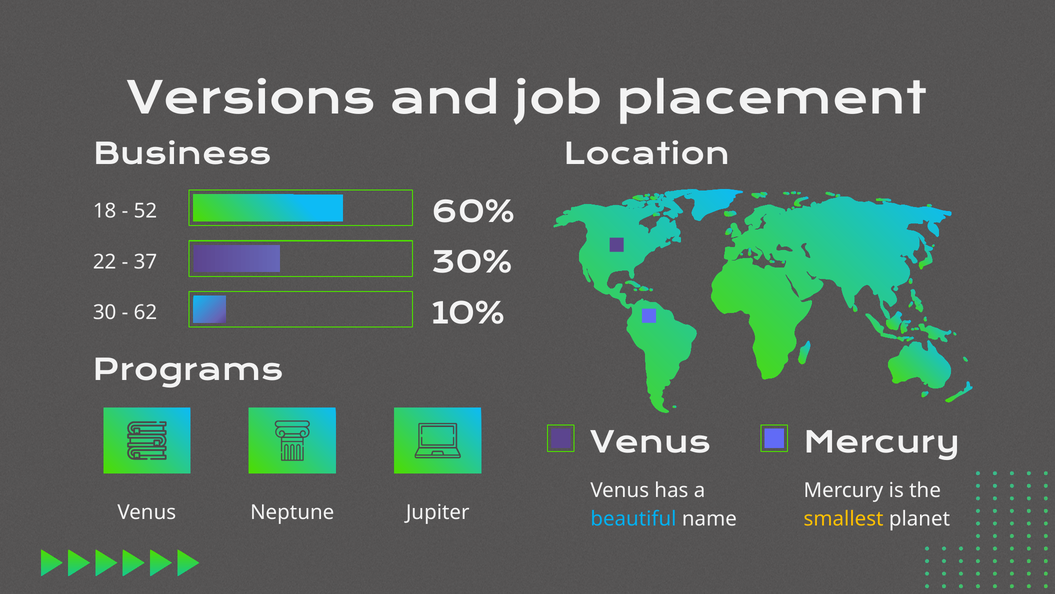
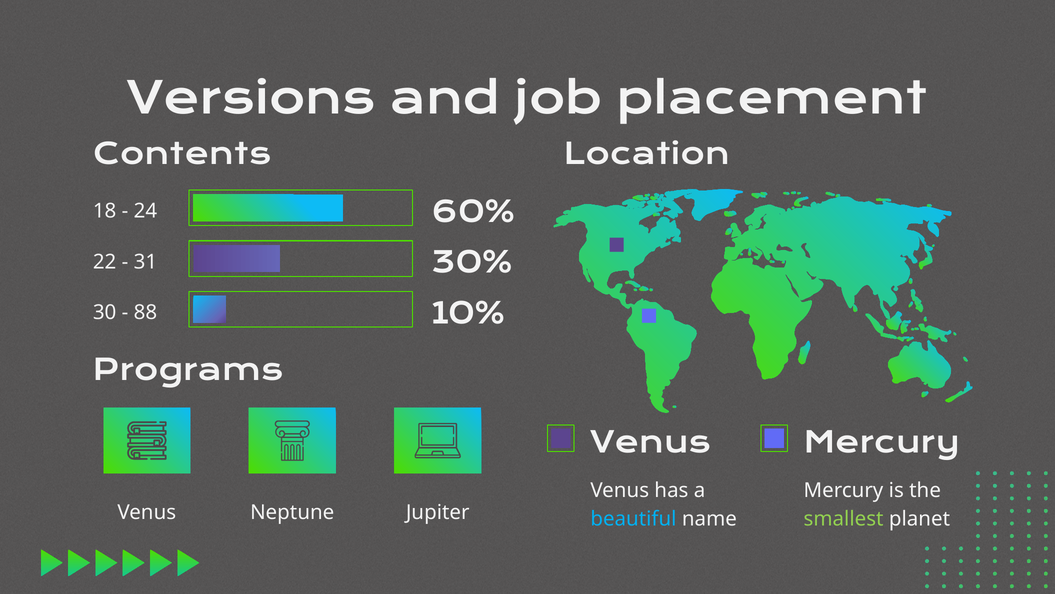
Business: Business -> Contents (182, 155)
52: 52 -> 24 (145, 211)
37: 37 -> 31 (145, 262)
62: 62 -> 88 (145, 312)
smallest colour: yellow -> light green (844, 518)
